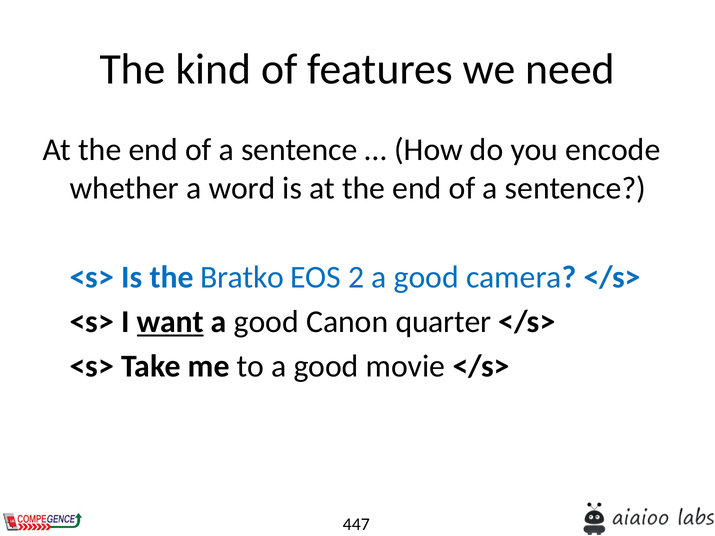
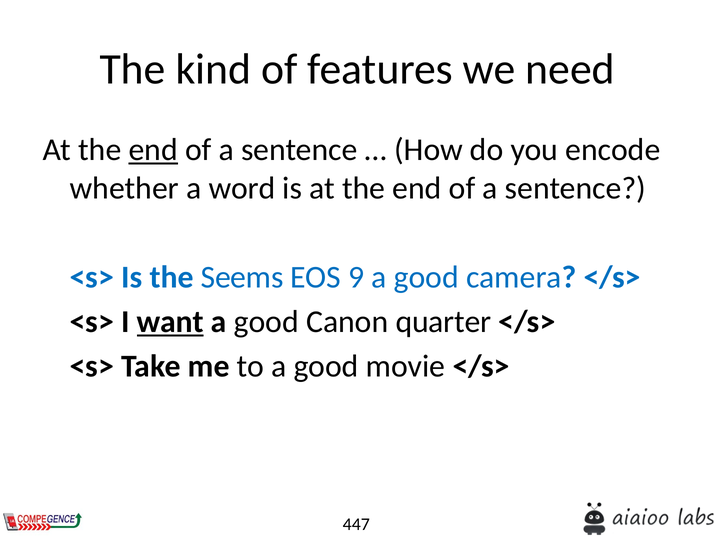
end underline: none -> present (153, 150)
Bratko: Bratko -> Seems (242, 277)
2: 2 -> 9 (356, 277)
